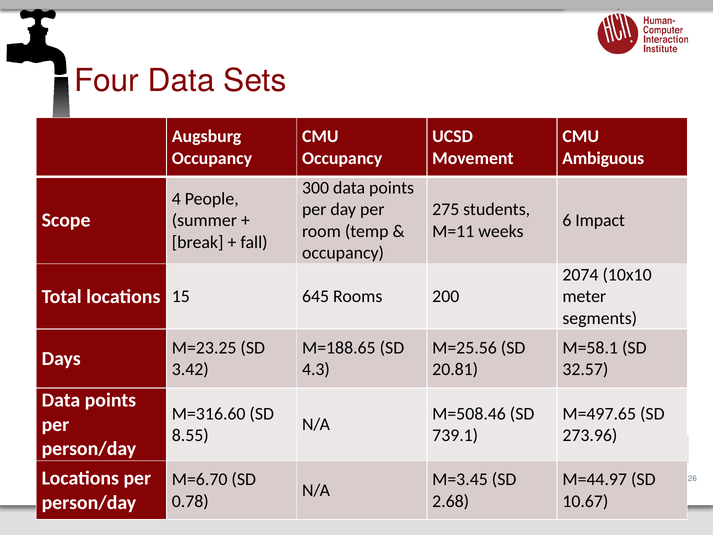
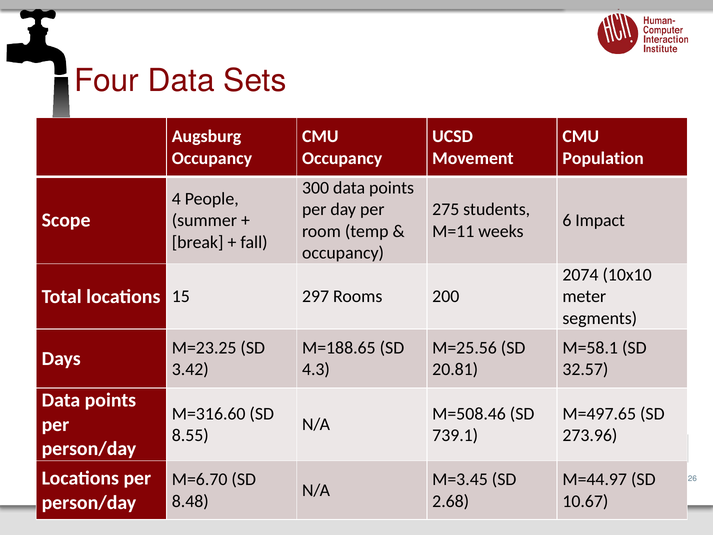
Ambiguous: Ambiguous -> Population (603, 158)
645: 645 -> 297 (316, 296)
0.78: 0.78 -> 8.48 (190, 501)
